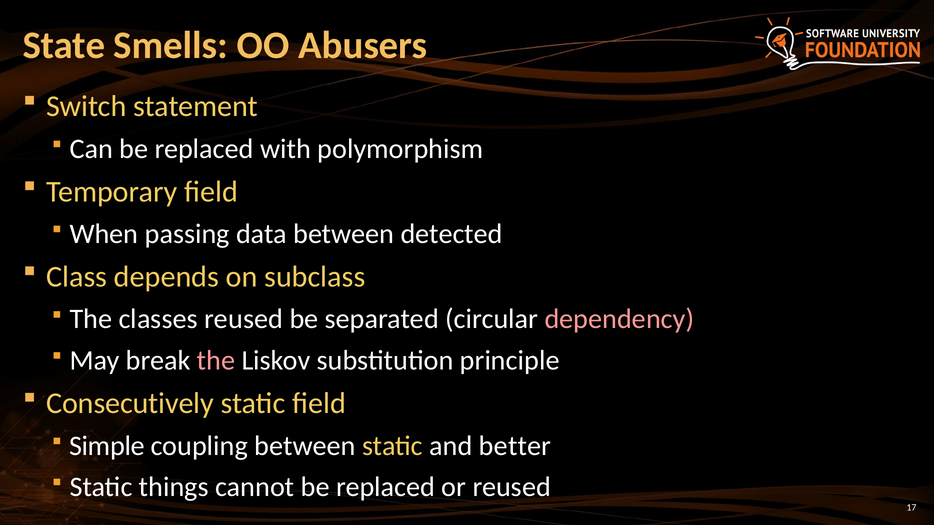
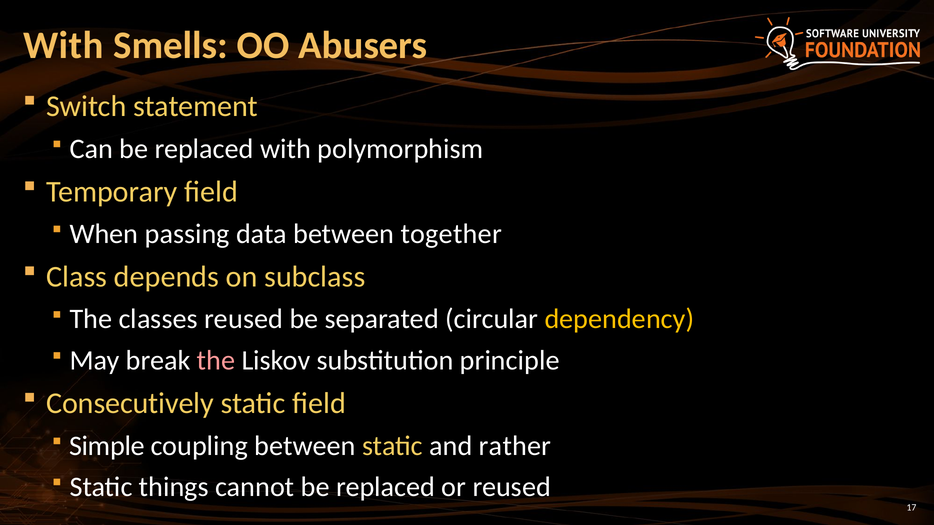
State: State -> With (63, 45)
detected: detected -> together (451, 234)
dependency colour: pink -> yellow (619, 319)
better: better -> rather (515, 446)
